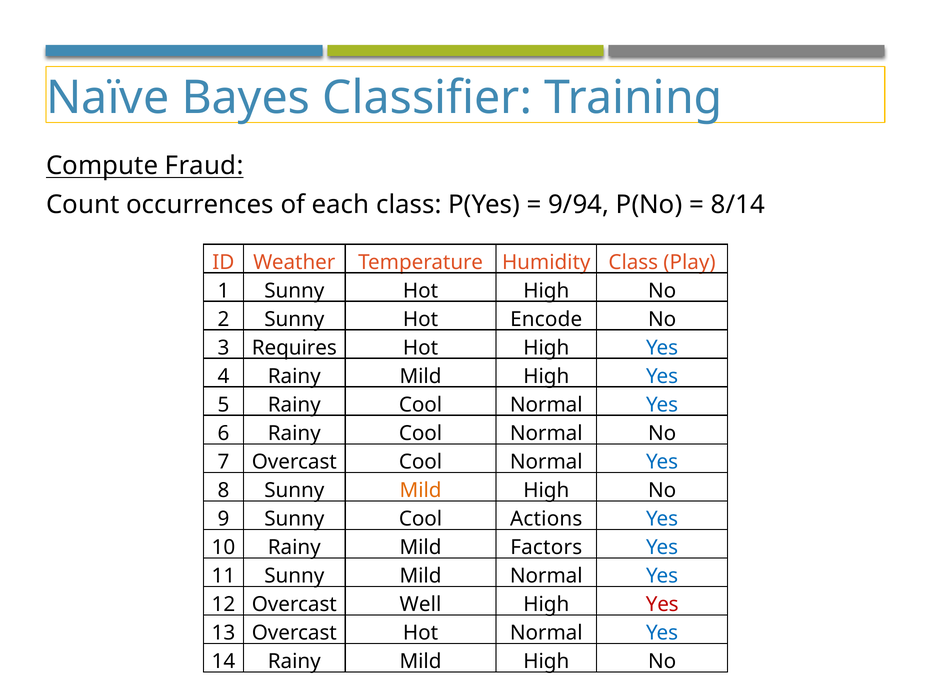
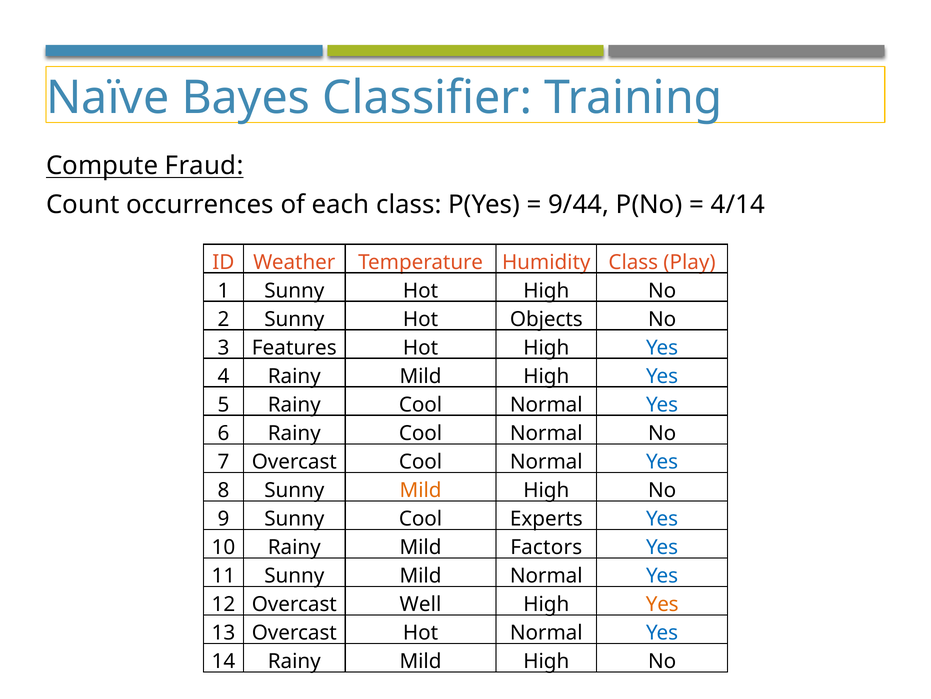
9/94: 9/94 -> 9/44 (579, 204)
8/14: 8/14 -> 4/14 (738, 204)
Encode: Encode -> Objects (546, 319)
Requires: Requires -> Features (294, 347)
Actions: Actions -> Experts (546, 518)
Yes colour: red -> orange (662, 604)
